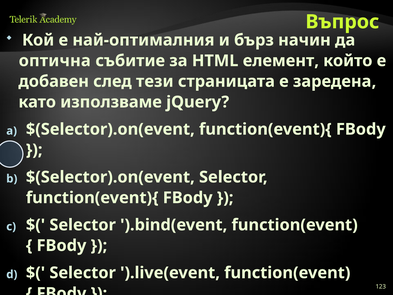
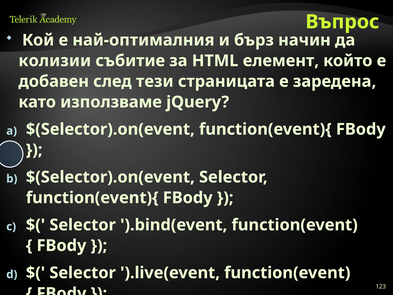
оптична: оптична -> колизии (55, 61)
